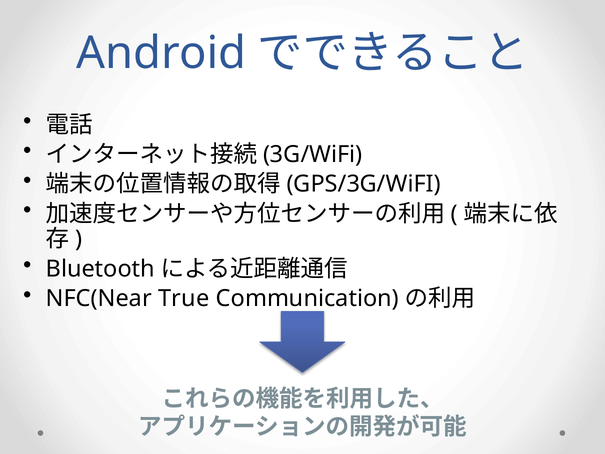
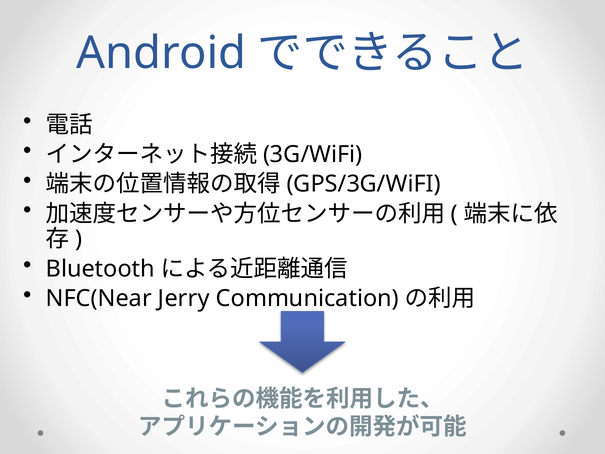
True: True -> Jerry (184, 298)
